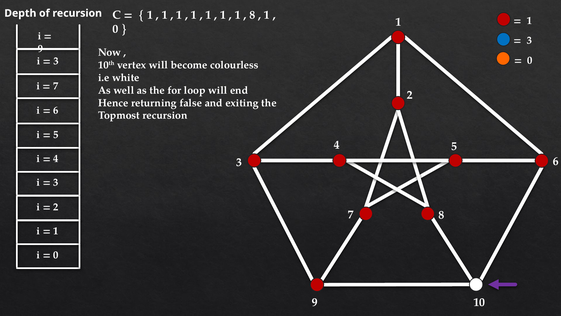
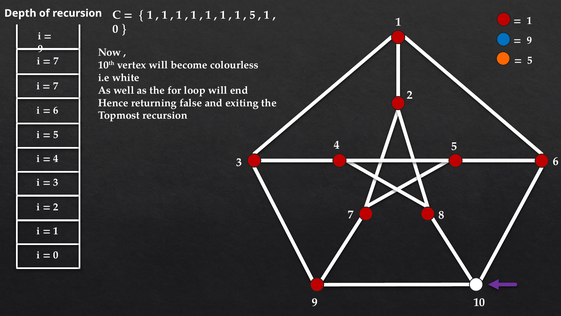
8: 8 -> 5 (252, 15)
3: 3 -> 9 (529, 40)
0: 0 -> 5 (530, 60)
3: 3 -> 7 (56, 61)
